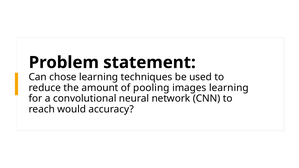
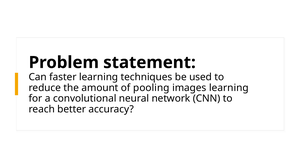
chose: chose -> faster (63, 77)
would: would -> better (72, 109)
